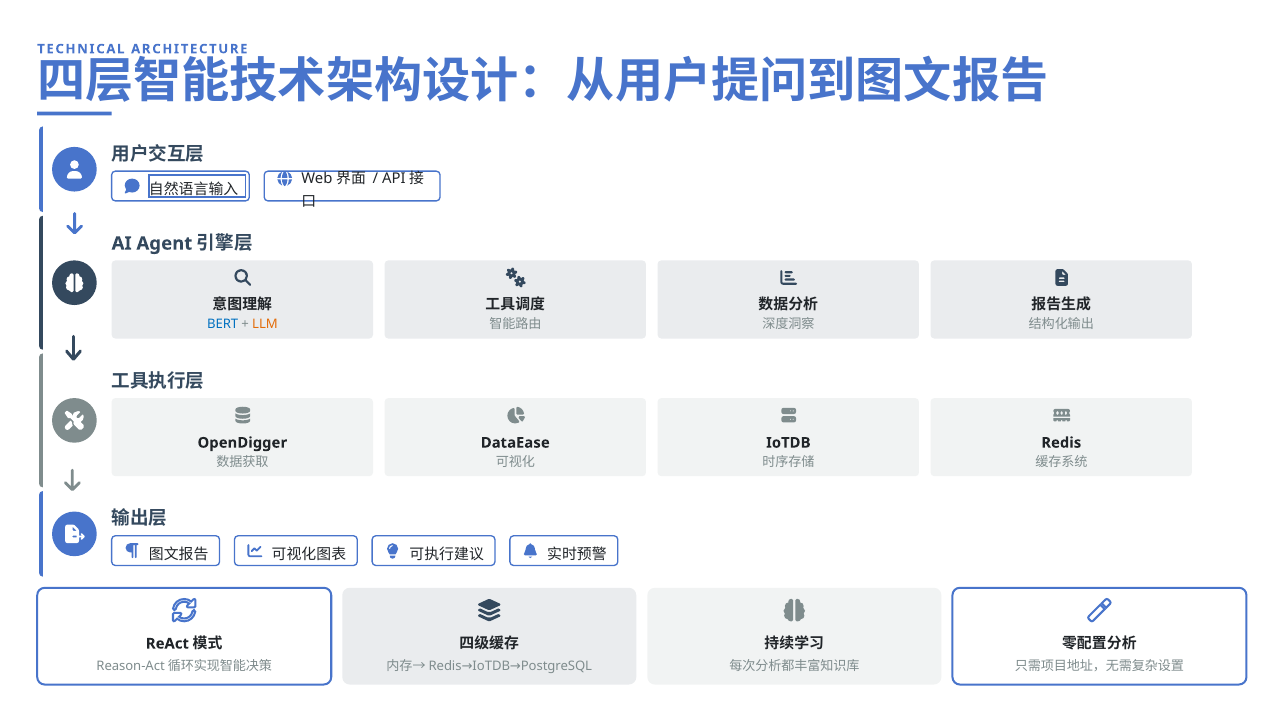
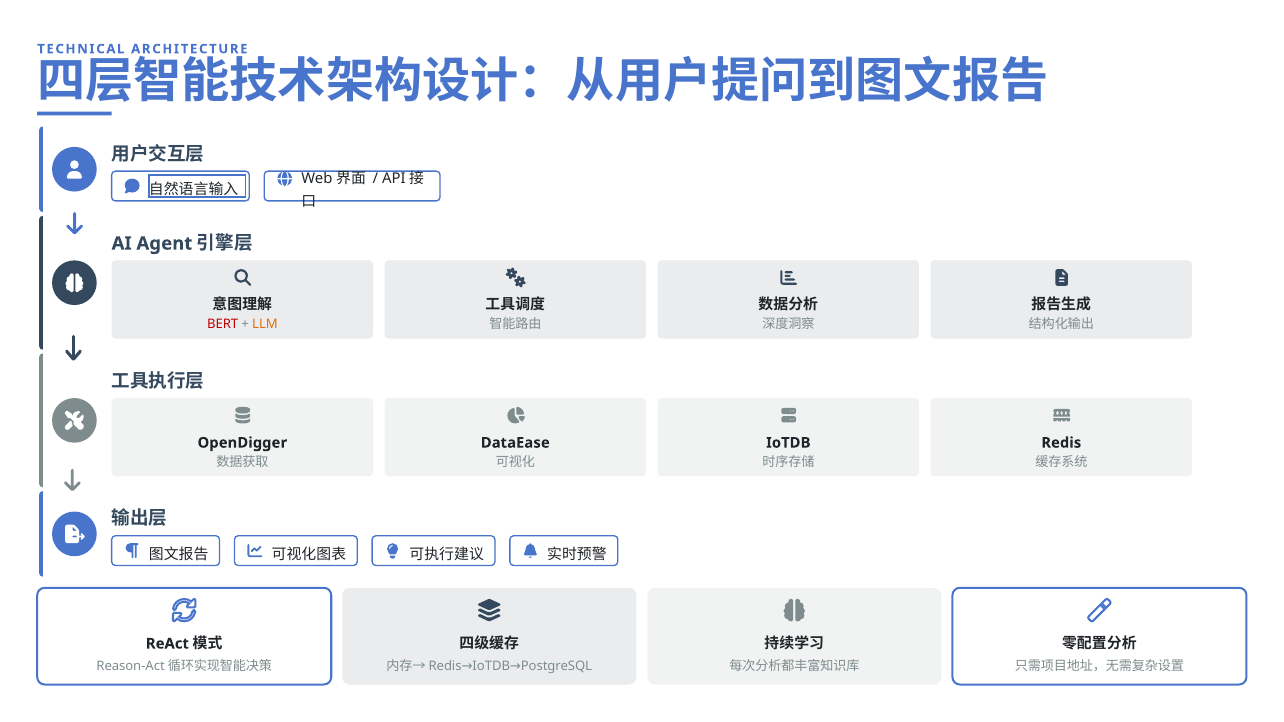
BERT colour: blue -> red (223, 324)
